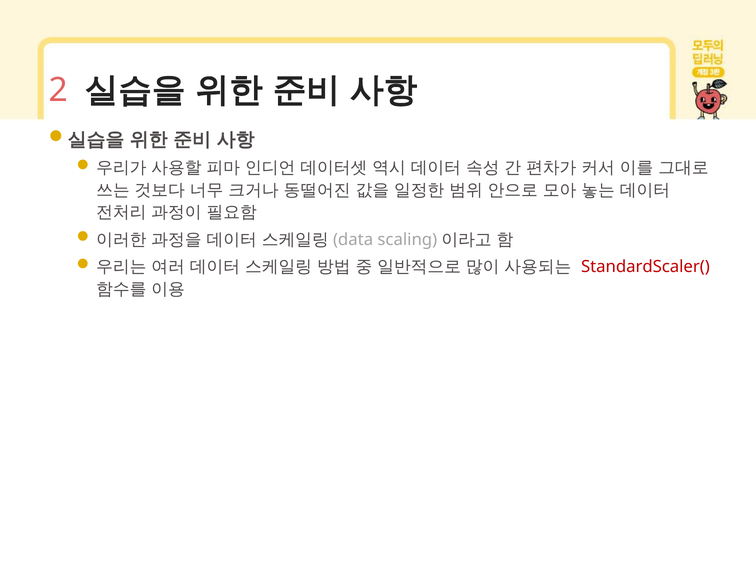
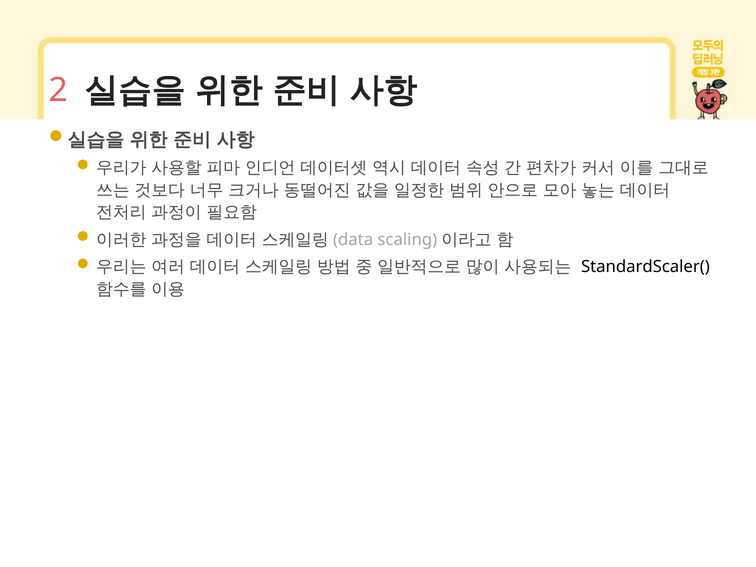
StandardScaler( colour: red -> black (645, 267)
